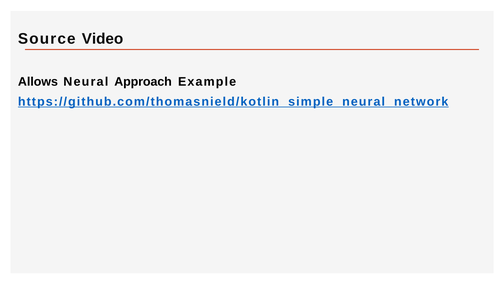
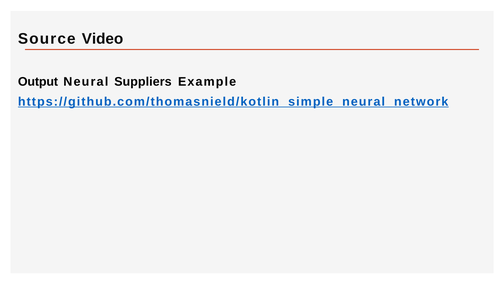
Allows: Allows -> Output (38, 82)
Approach: Approach -> Suppliers (143, 82)
